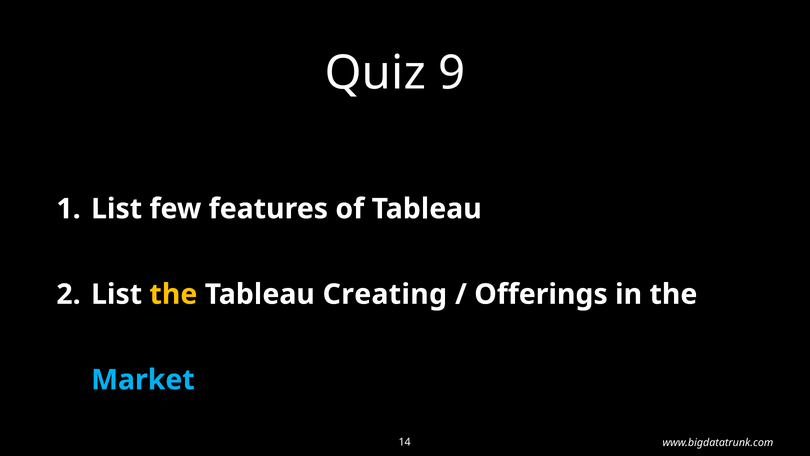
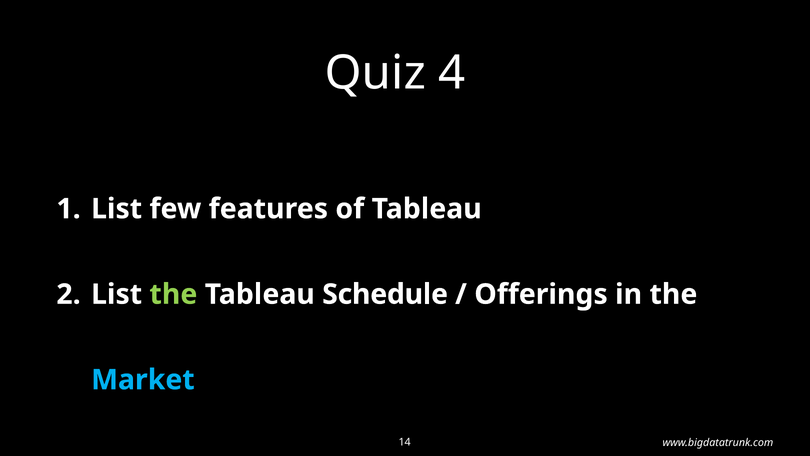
9: 9 -> 4 (452, 73)
the colour: yellow -> light green (173, 294)
Creating: Creating -> Schedule (385, 294)
